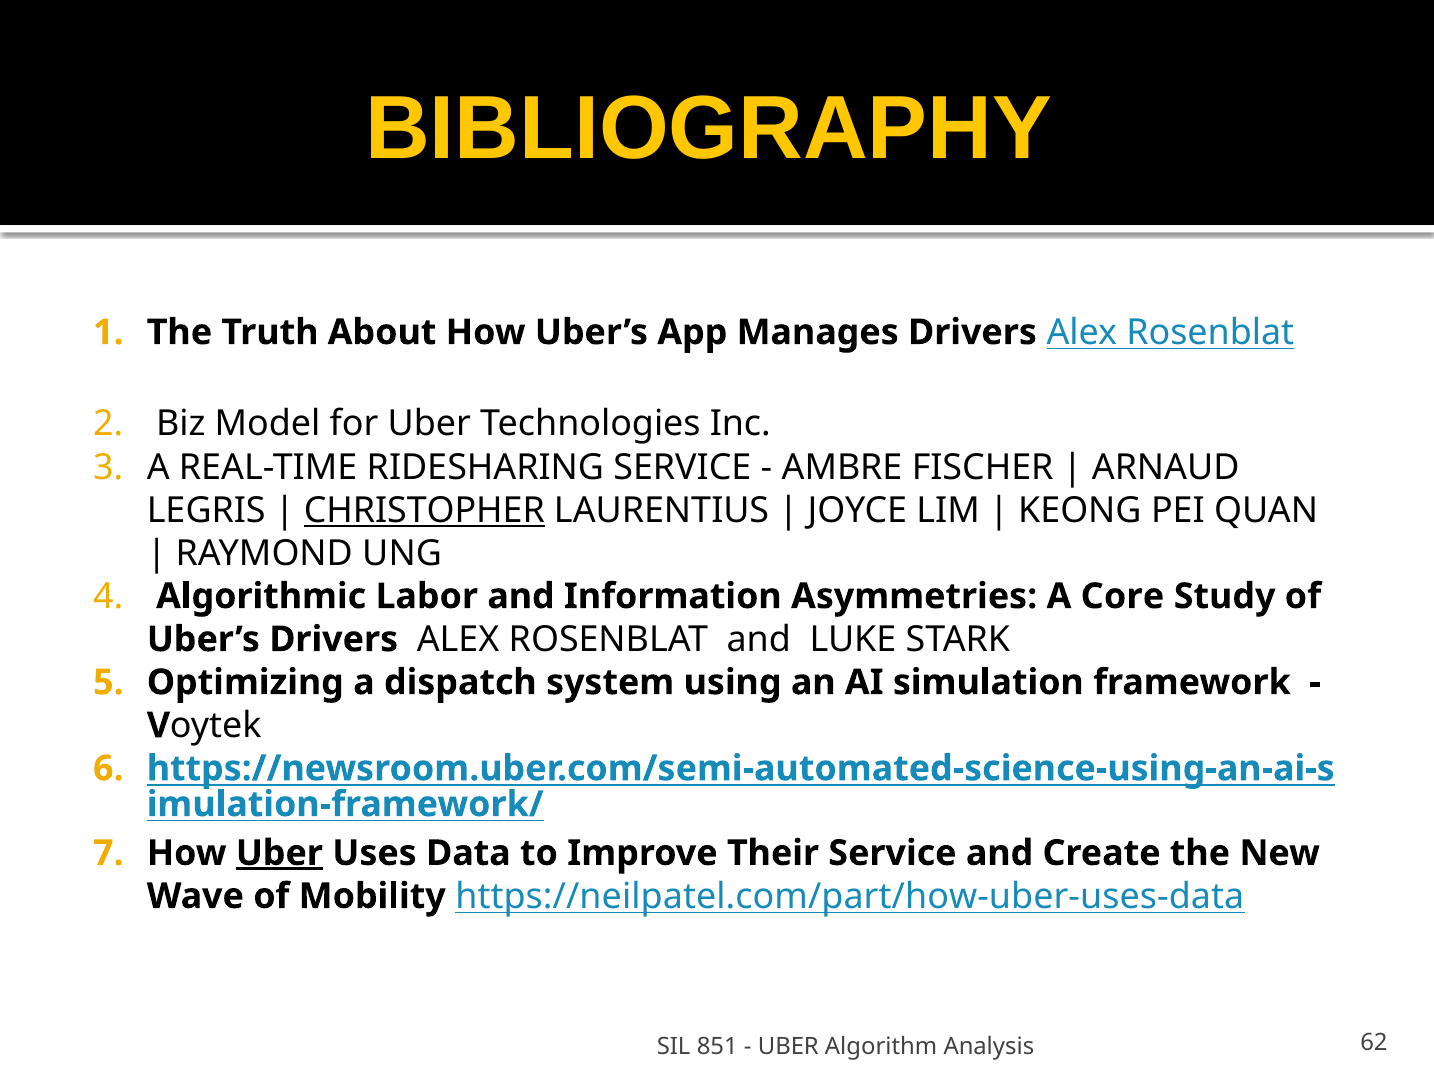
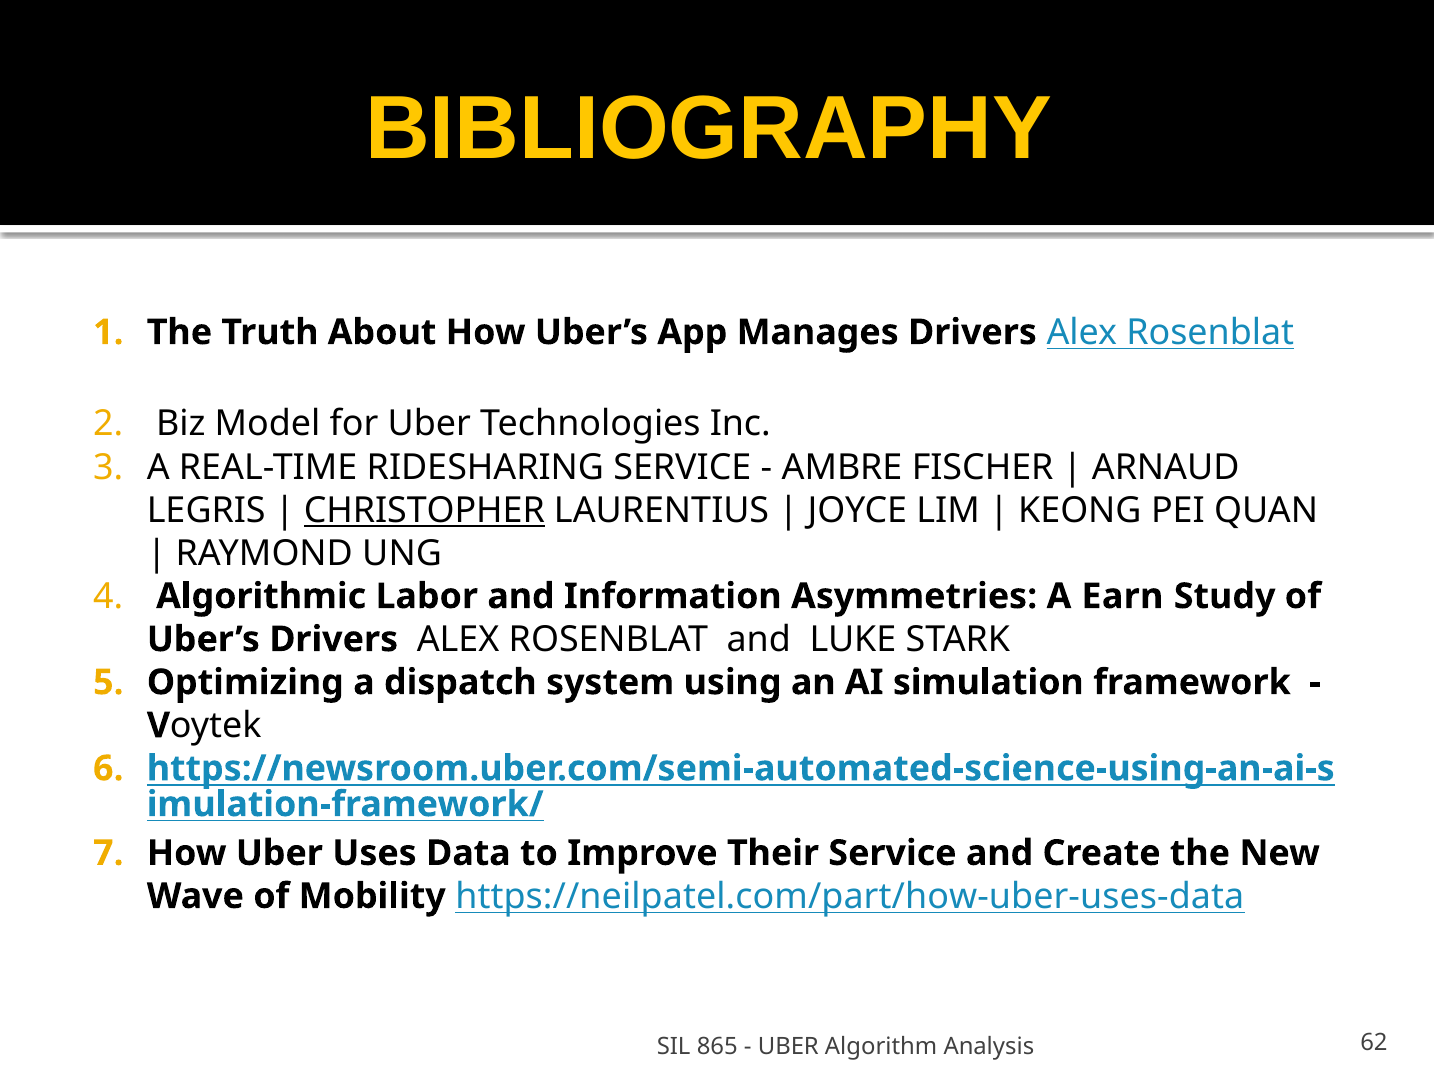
Core: Core -> Earn (1122, 596)
Uber underline: present -> none (279, 853)
851: 851 -> 865 (717, 1046)
